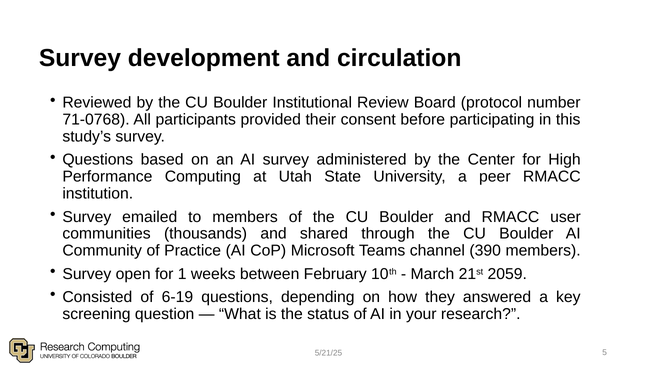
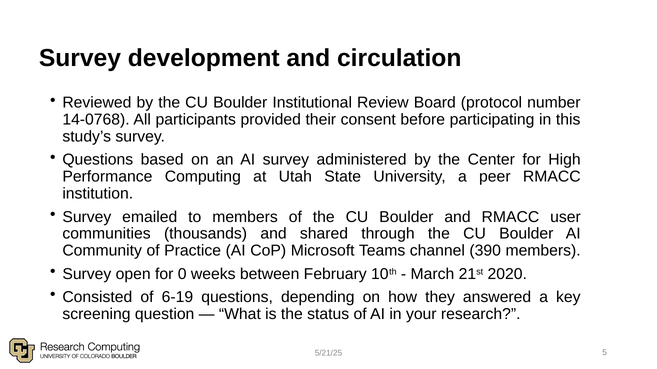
71-0768: 71-0768 -> 14-0768 (96, 120)
1: 1 -> 0 (182, 274)
2059: 2059 -> 2020 (507, 274)
